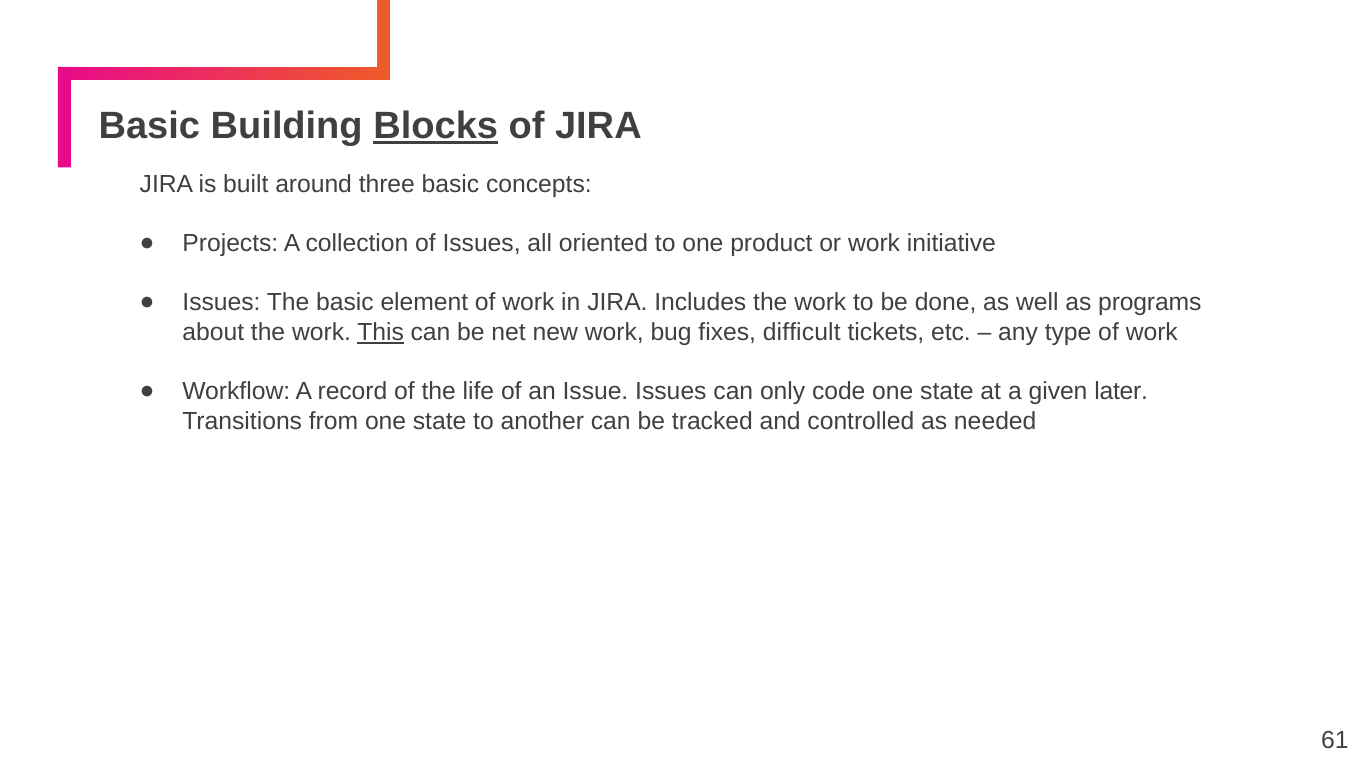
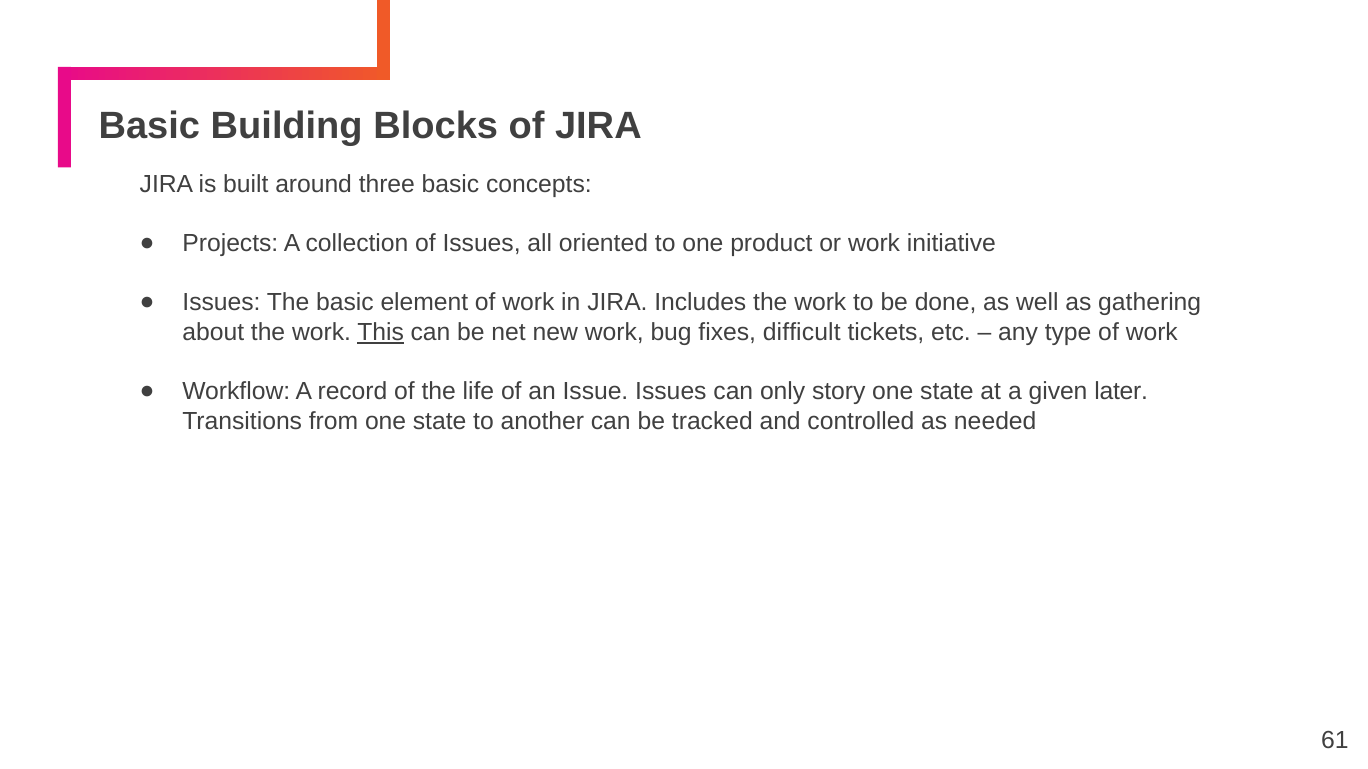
Blocks underline: present -> none (436, 126)
programs: programs -> gathering (1150, 303)
code: code -> story (839, 392)
